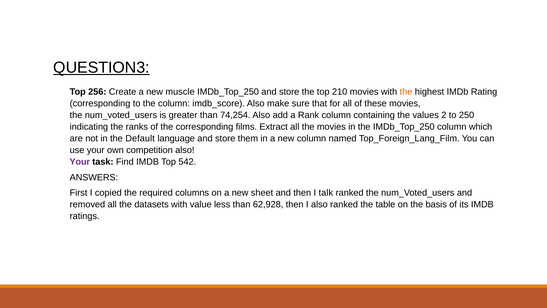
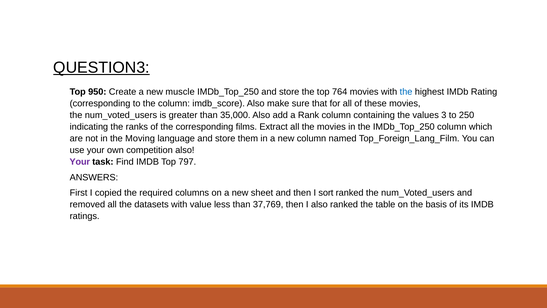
256: 256 -> 950 (97, 92)
210: 210 -> 764 (340, 92)
the colour: orange -> blue (406, 92)
74,254: 74,254 -> 35,000 (235, 115)
2: 2 -> 3 (444, 115)
Default: Default -> Moving (140, 138)
542: 542 -> 797 (187, 162)
talk: talk -> sort (326, 193)
62,928: 62,928 -> 37,769 (268, 204)
